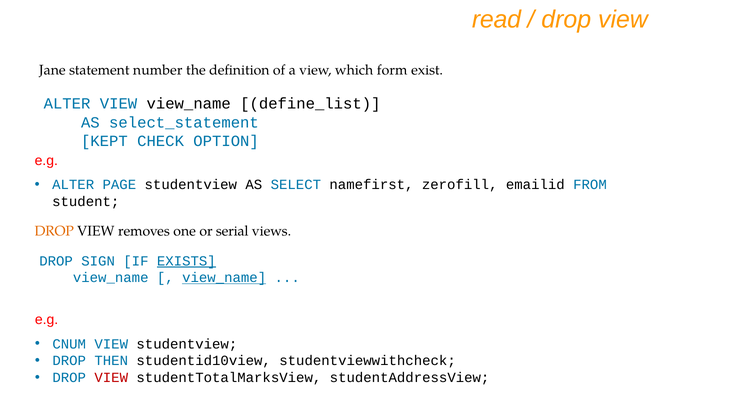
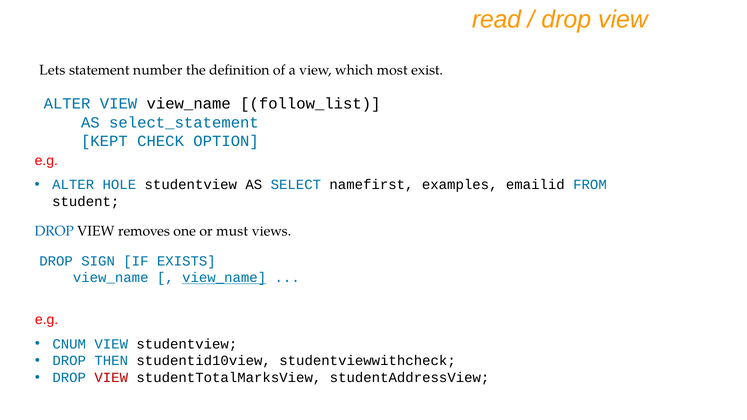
Jane: Jane -> Lets (52, 70)
form: form -> most (392, 70)
define_list: define_list -> follow_list (310, 104)
PAGE: PAGE -> HOLE (119, 185)
zerofill: zerofill -> examples (460, 185)
DROP colour: orange -> blue (54, 231)
serial: serial -> must (232, 231)
EXISTS underline: present -> none (186, 261)
